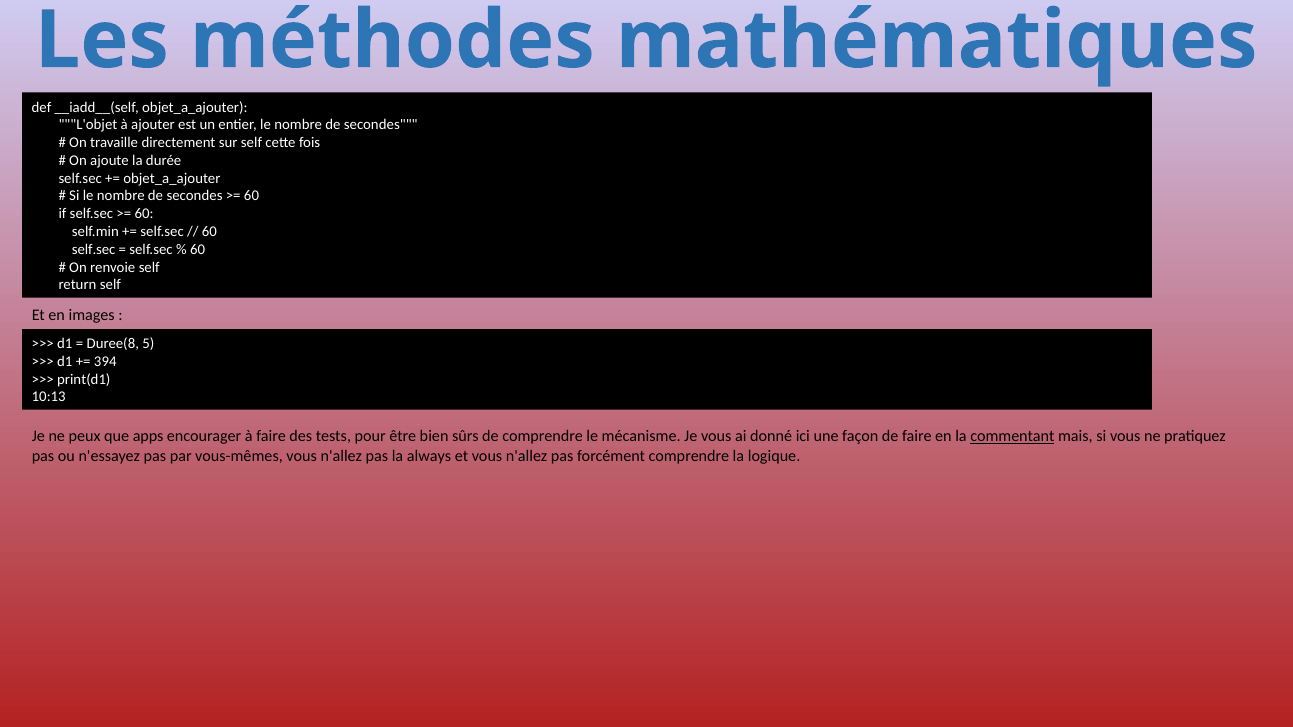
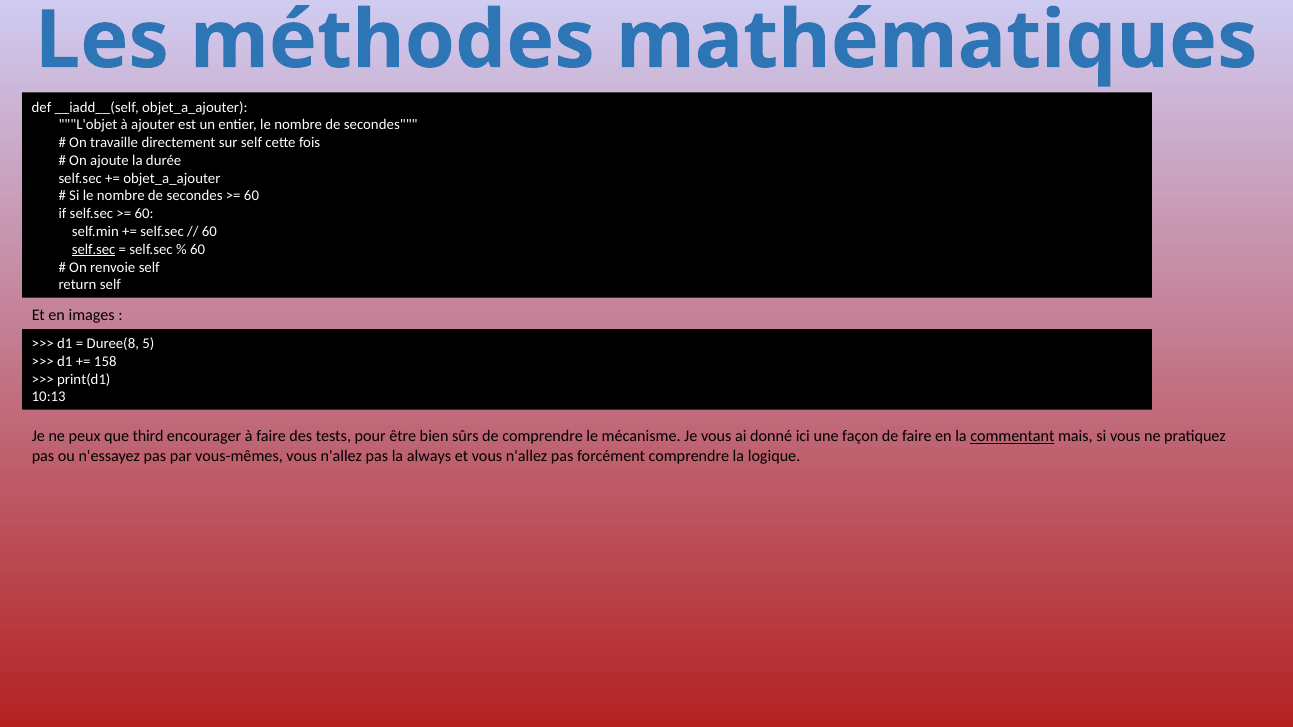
self.sec underline: none -> present (94, 249)
394: 394 -> 158 (105, 362)
apps: apps -> third (148, 437)
